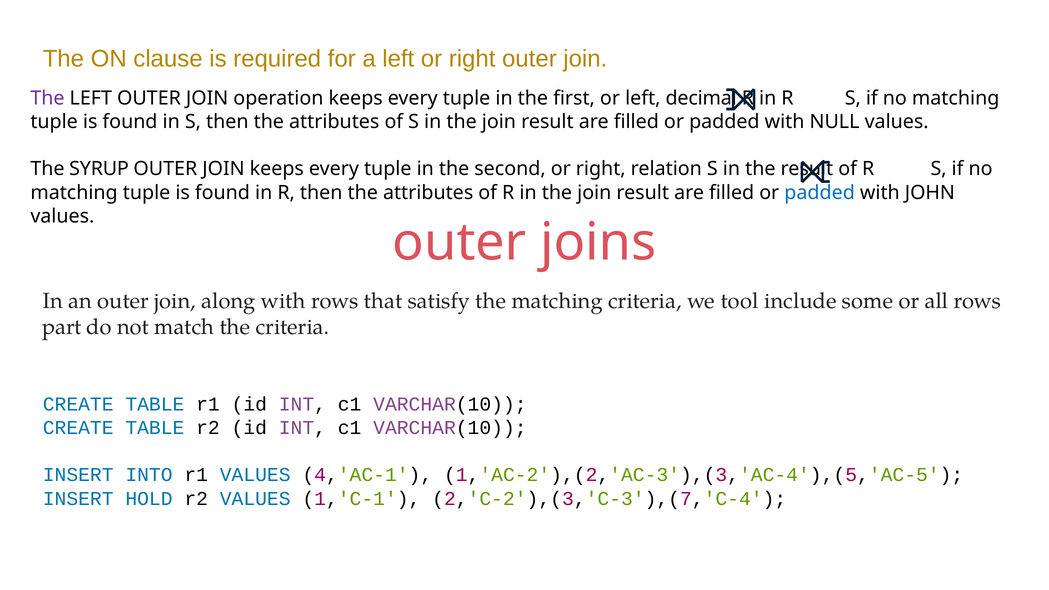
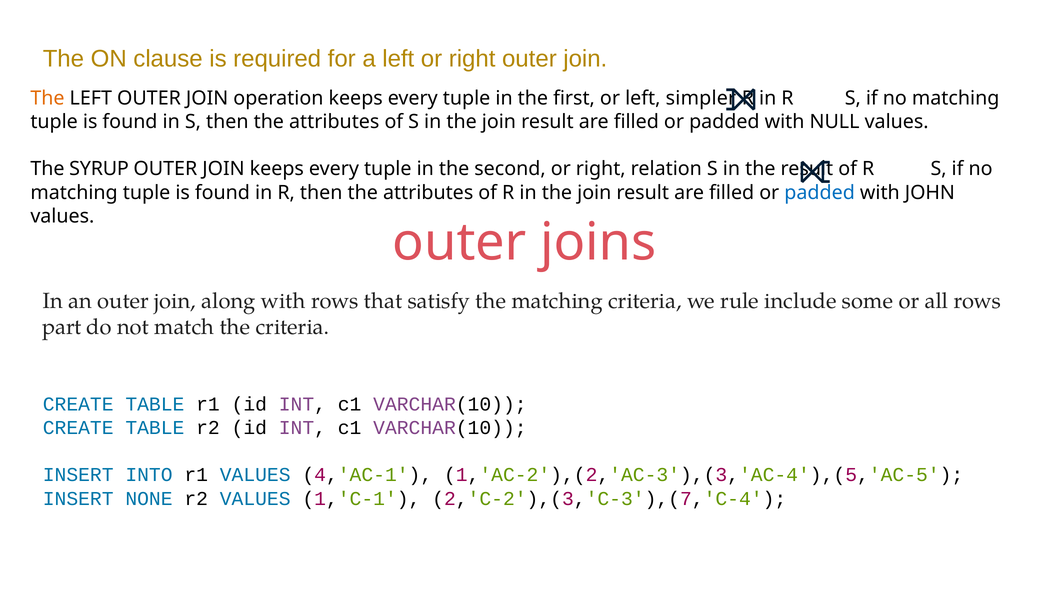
The colour: purple -> orange (47, 98)
decimal: decimal -> simpler (701, 98)
tool: tool -> rule (740, 301)
HOLD: HOLD -> NONE (149, 499)
